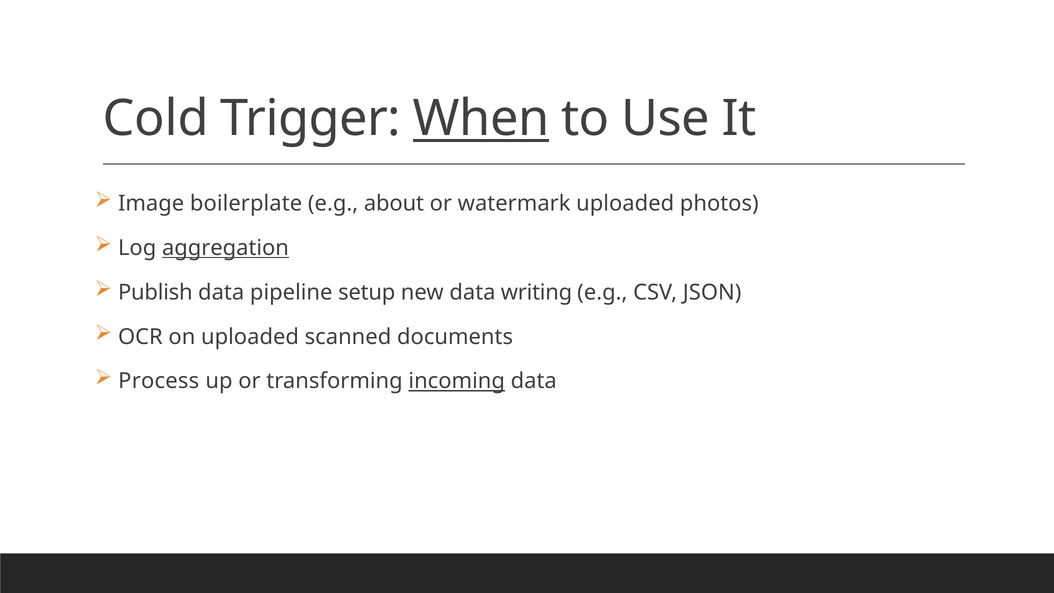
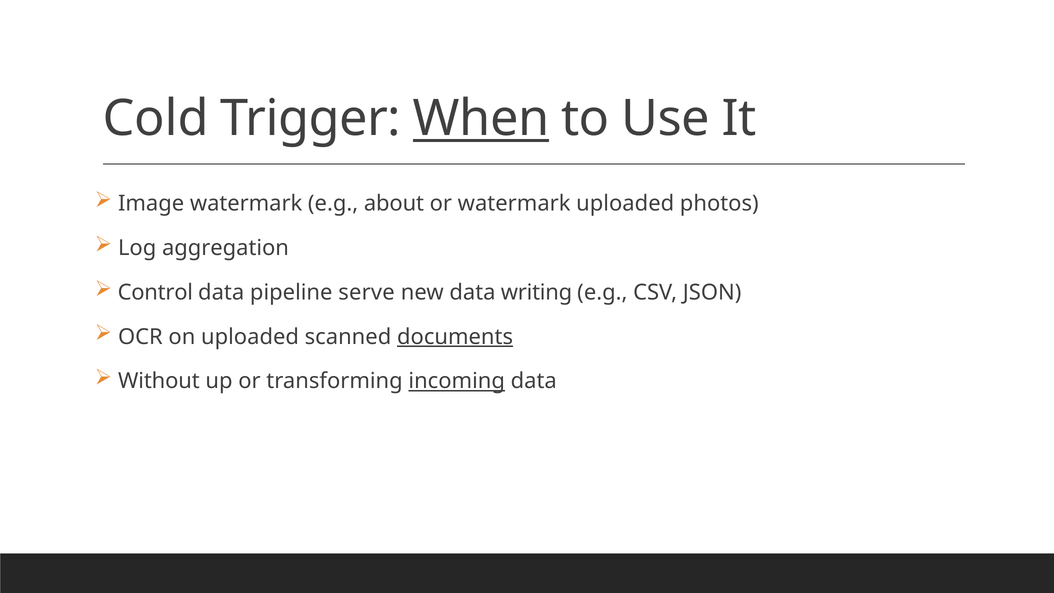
Image boilerplate: boilerplate -> watermark (246, 204)
aggregation underline: present -> none (225, 248)
Publish: Publish -> Control (155, 292)
setup: setup -> serve (367, 292)
documents underline: none -> present (455, 337)
Process: Process -> Without (159, 381)
